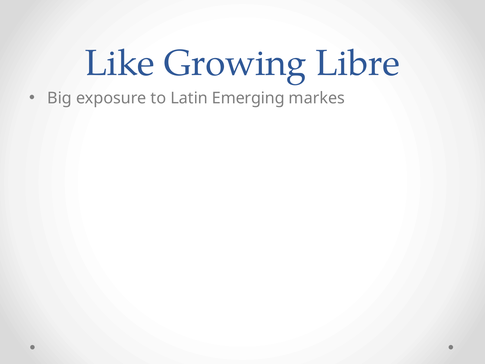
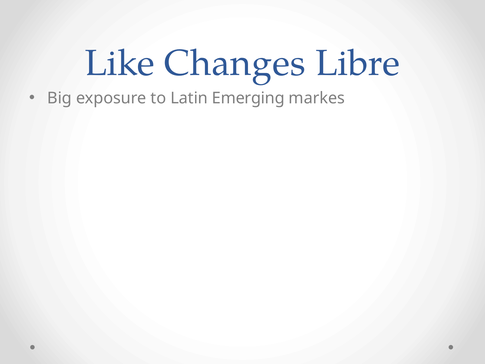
Growing: Growing -> Changes (235, 63)
